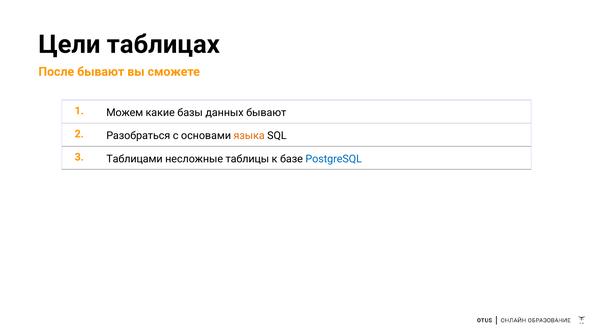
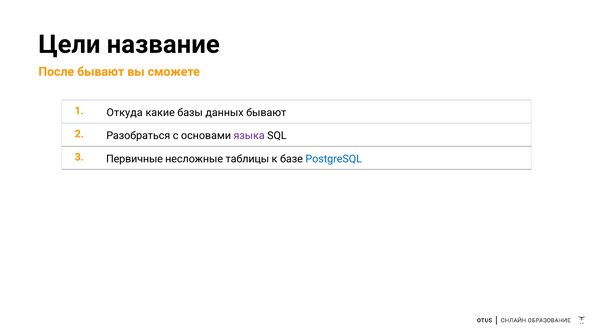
таблицах: таблицах -> название (163, 44)
Можем: Можем -> Откуда (125, 113)
языка colour: orange -> purple (249, 136)
Таблицами: Таблицами -> Первичные (135, 159)
